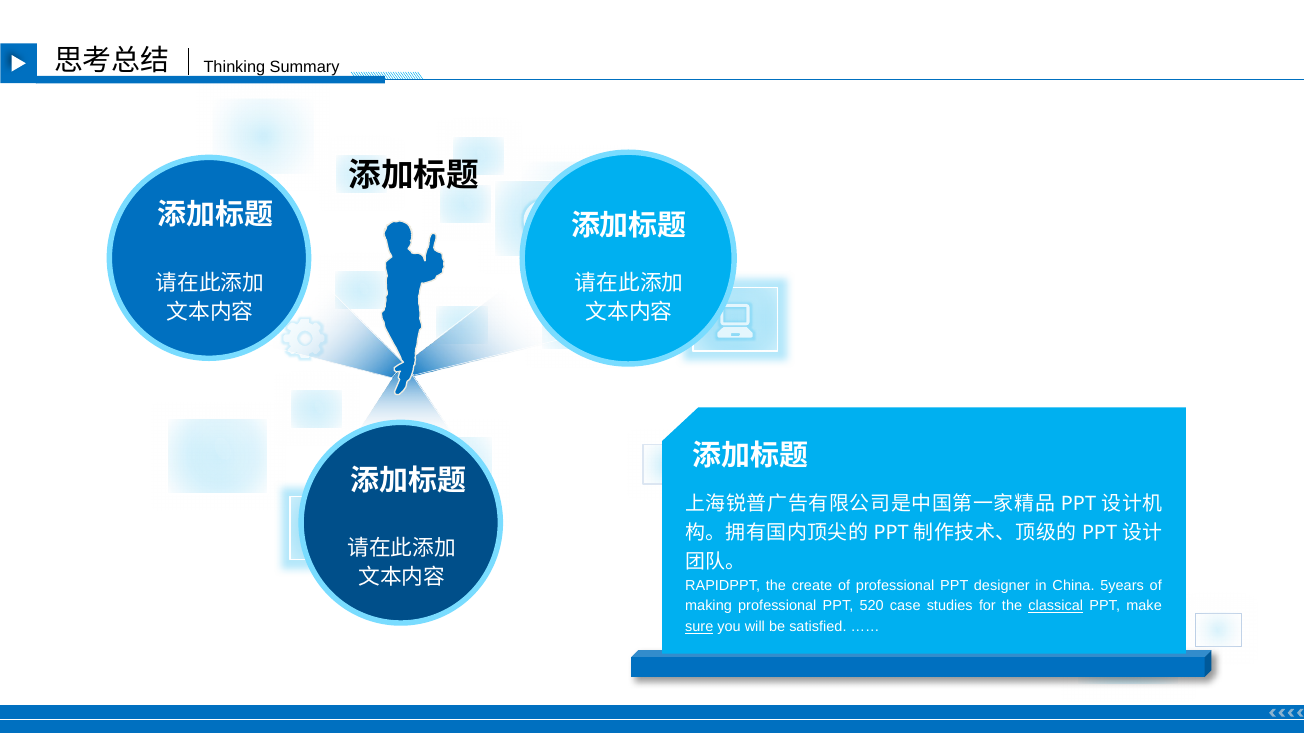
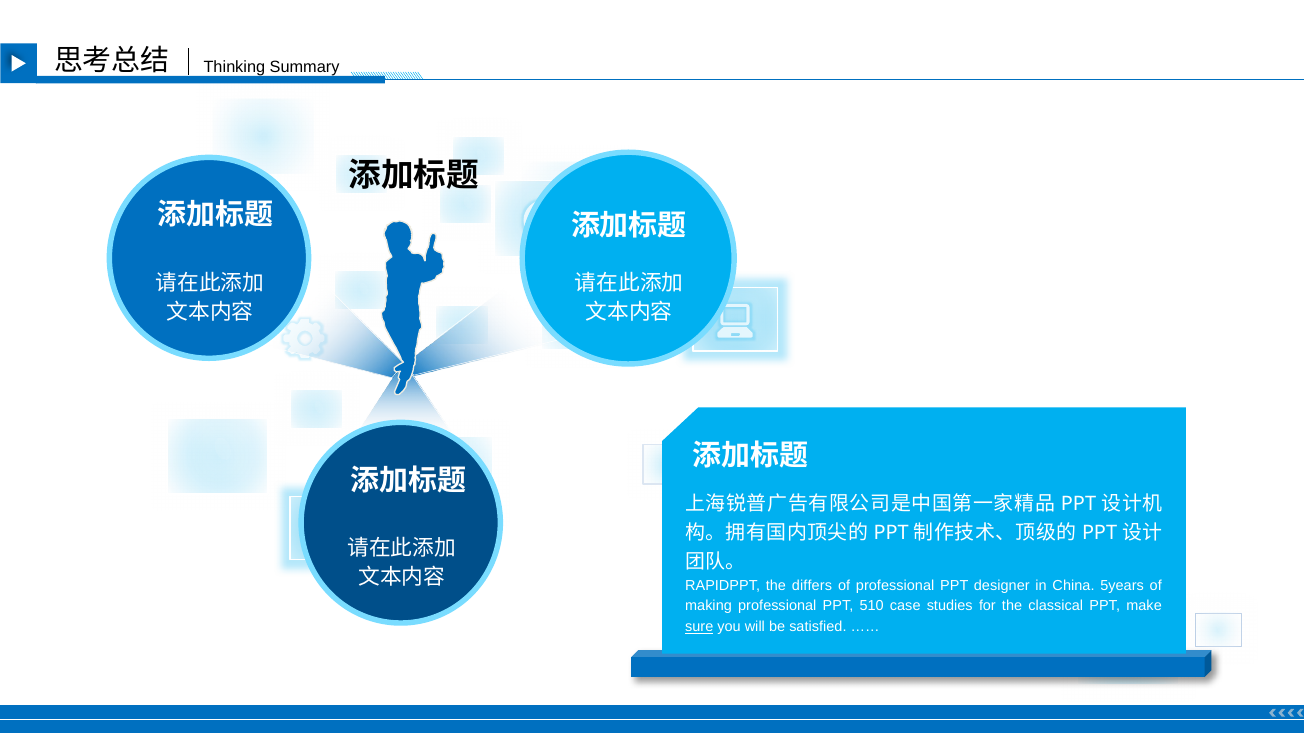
create: create -> differs (812, 586)
520: 520 -> 510 (872, 607)
classical underline: present -> none (1056, 607)
